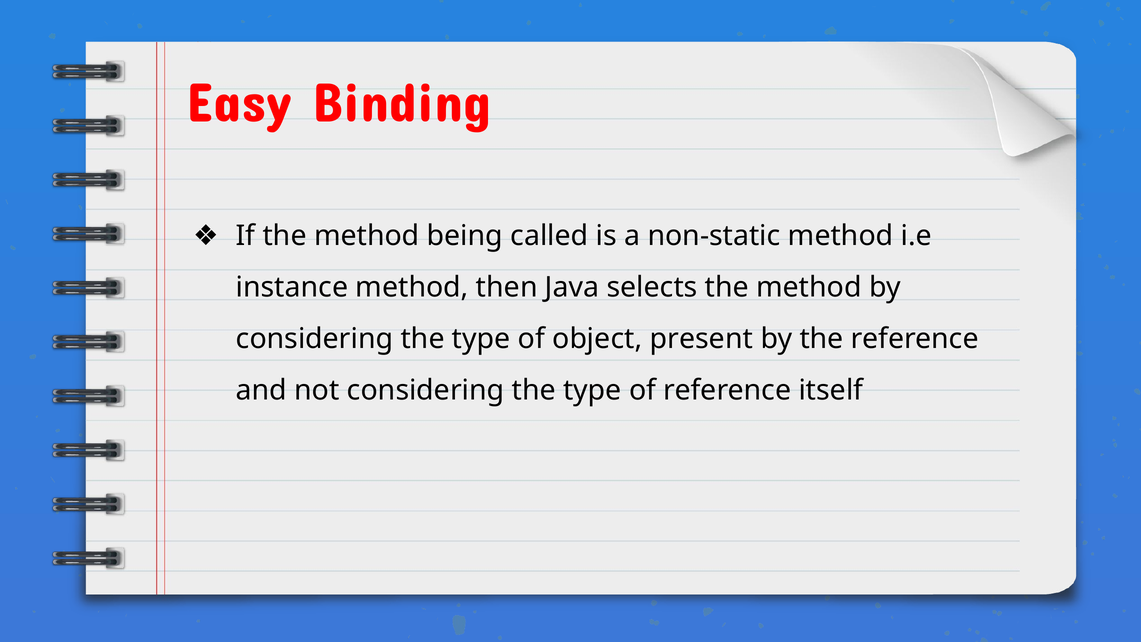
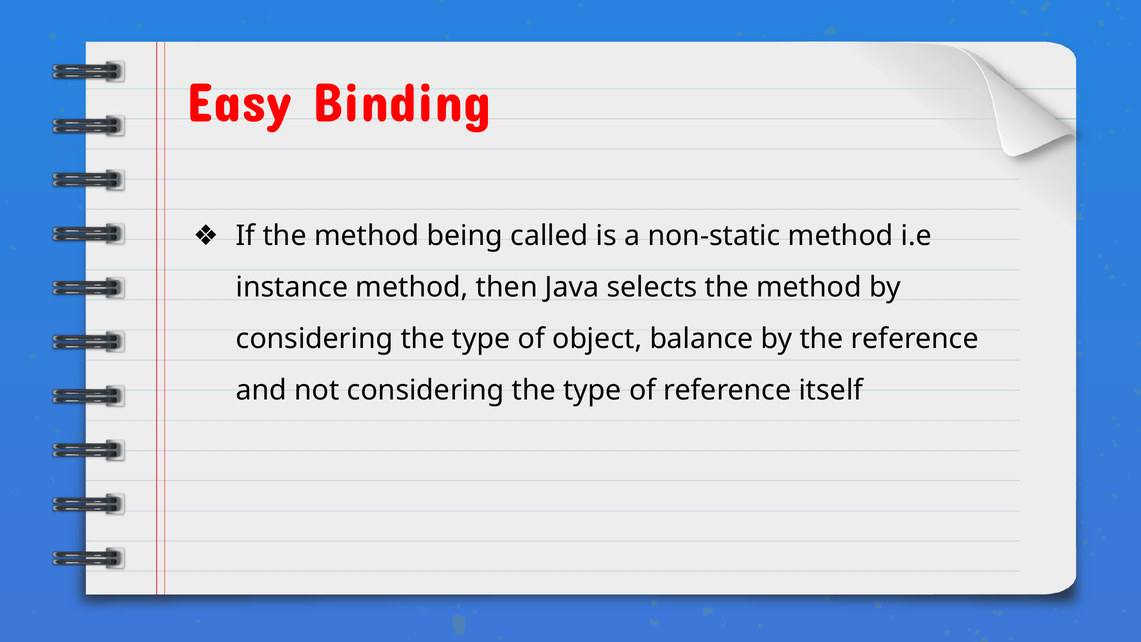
present: present -> balance (701, 339)
